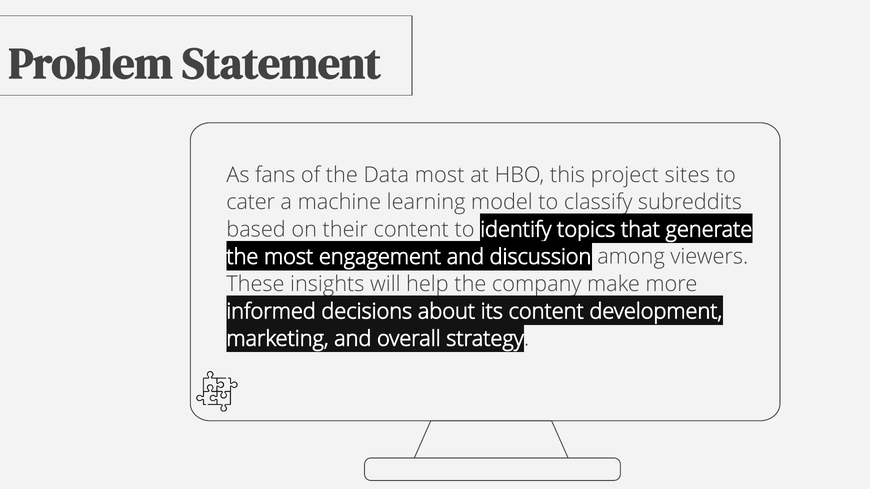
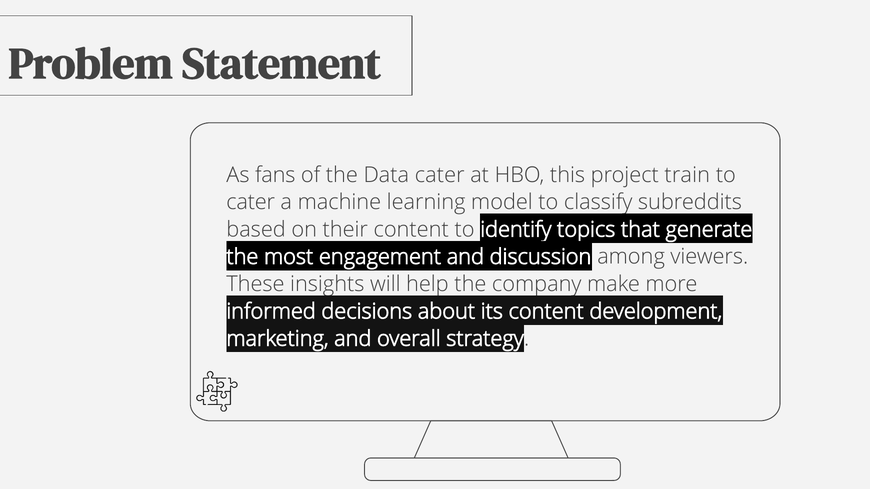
Data most: most -> cater (440, 175)
sites: sites -> train (687, 175)
